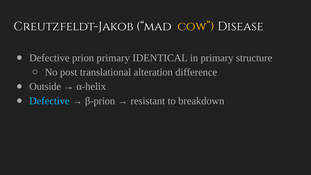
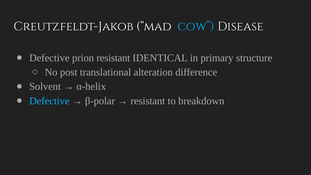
cow colour: yellow -> light blue (196, 26)
prion primary: primary -> resistant (113, 58)
Outside: Outside -> Solvent (45, 87)
β-prion: β-prion -> β-polar (100, 101)
